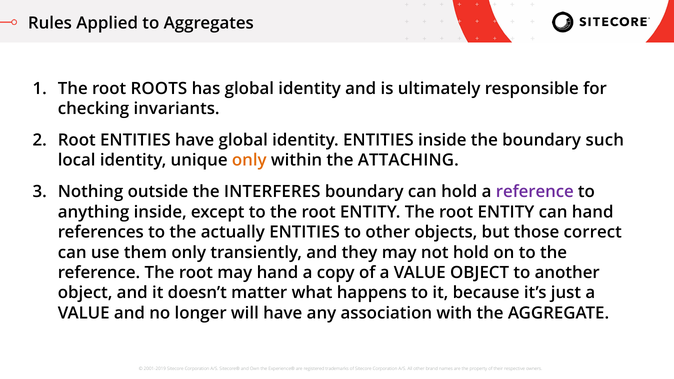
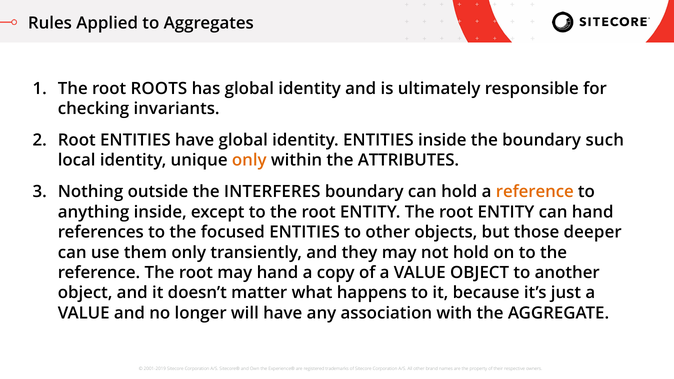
ATTACHING: ATTACHING -> ATTRIBUTES (408, 160)
reference colour: purple -> orange (535, 192)
actually: actually -> focused (233, 232)
correct: correct -> deeper (593, 232)
